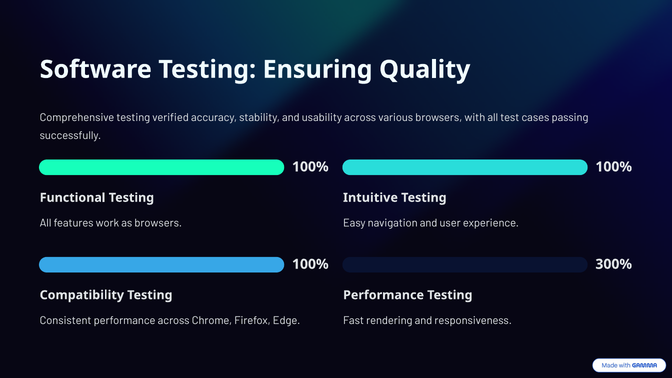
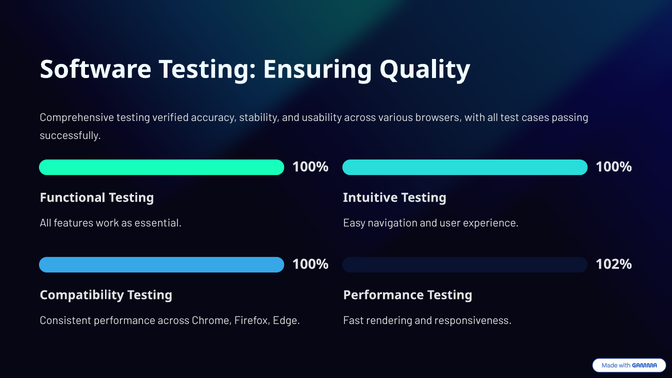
as browsers: browsers -> essential (158, 223)
300%: 300% -> 102% (614, 264)
